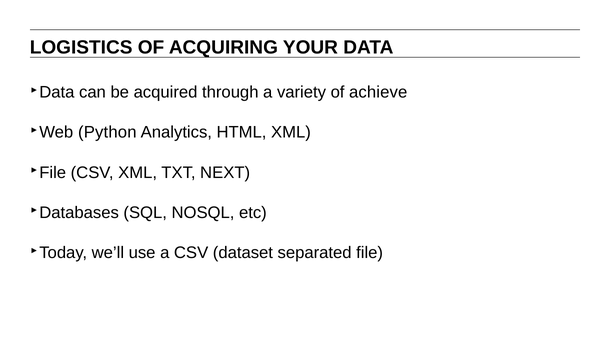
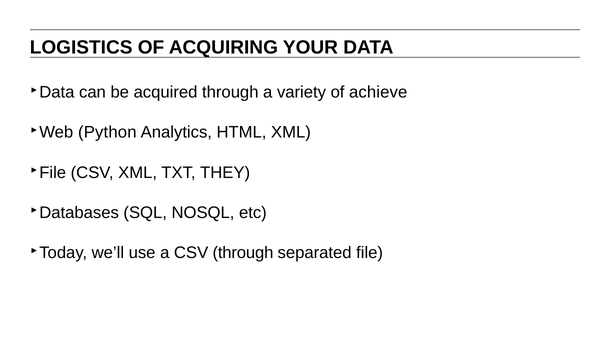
NEXT: NEXT -> THEY (225, 172)
CSV dataset: dataset -> through (243, 252)
